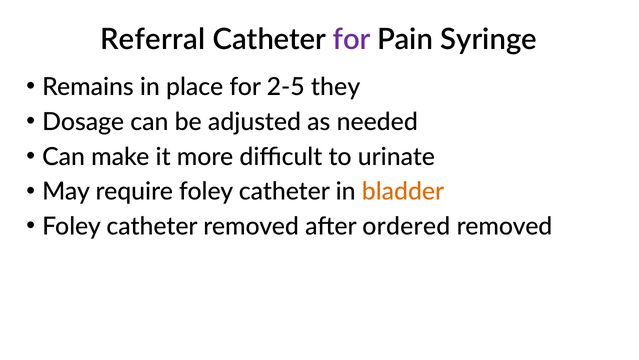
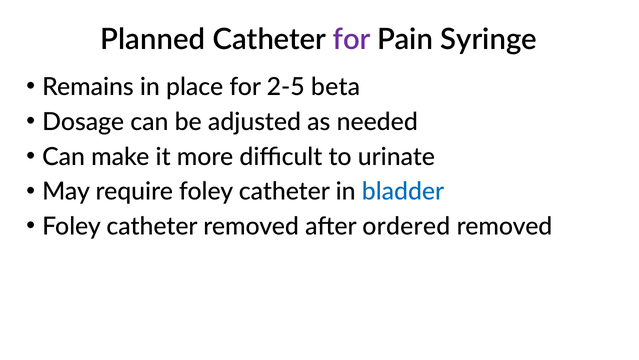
Referral: Referral -> Planned (153, 40)
they: they -> beta (336, 87)
bladder colour: orange -> blue (403, 191)
